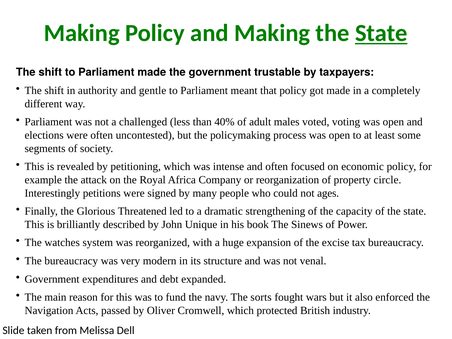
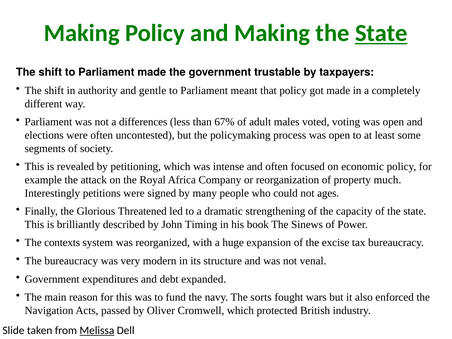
challenged: challenged -> differences (143, 122)
40%: 40% -> 67% (224, 122)
circle: circle -> much (387, 180)
Unique: Unique -> Timing (201, 224)
watches: watches -> contexts (62, 243)
Melissa underline: none -> present (97, 330)
